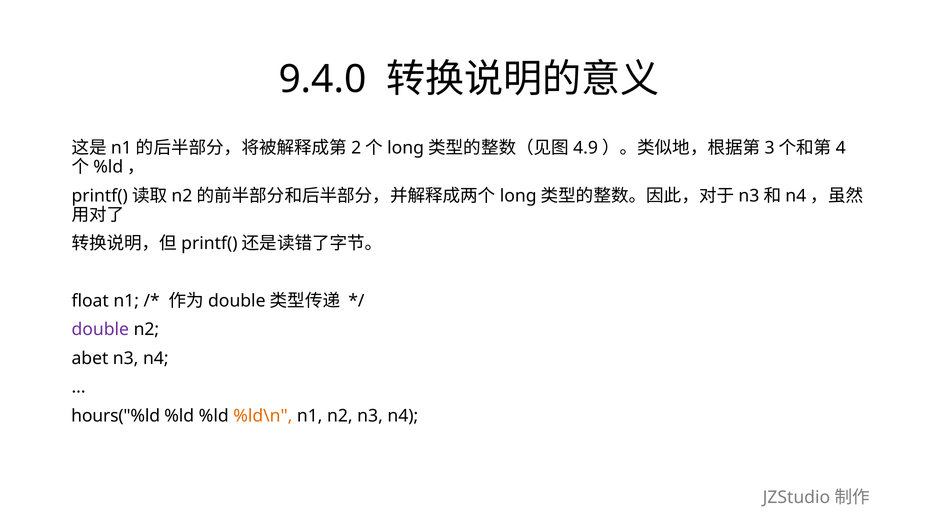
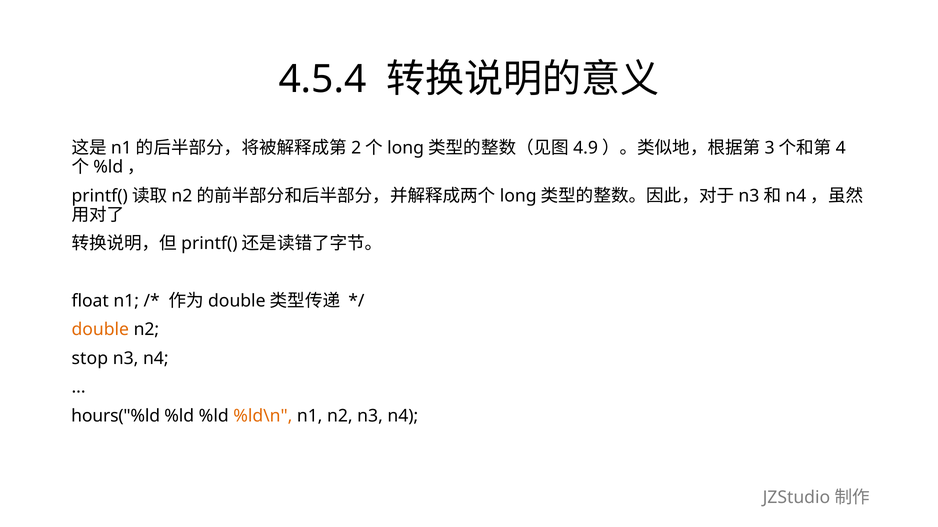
9.4.0: 9.4.0 -> 4.5.4 (323, 79)
double colour: purple -> orange (100, 330)
abet: abet -> stop (90, 359)
